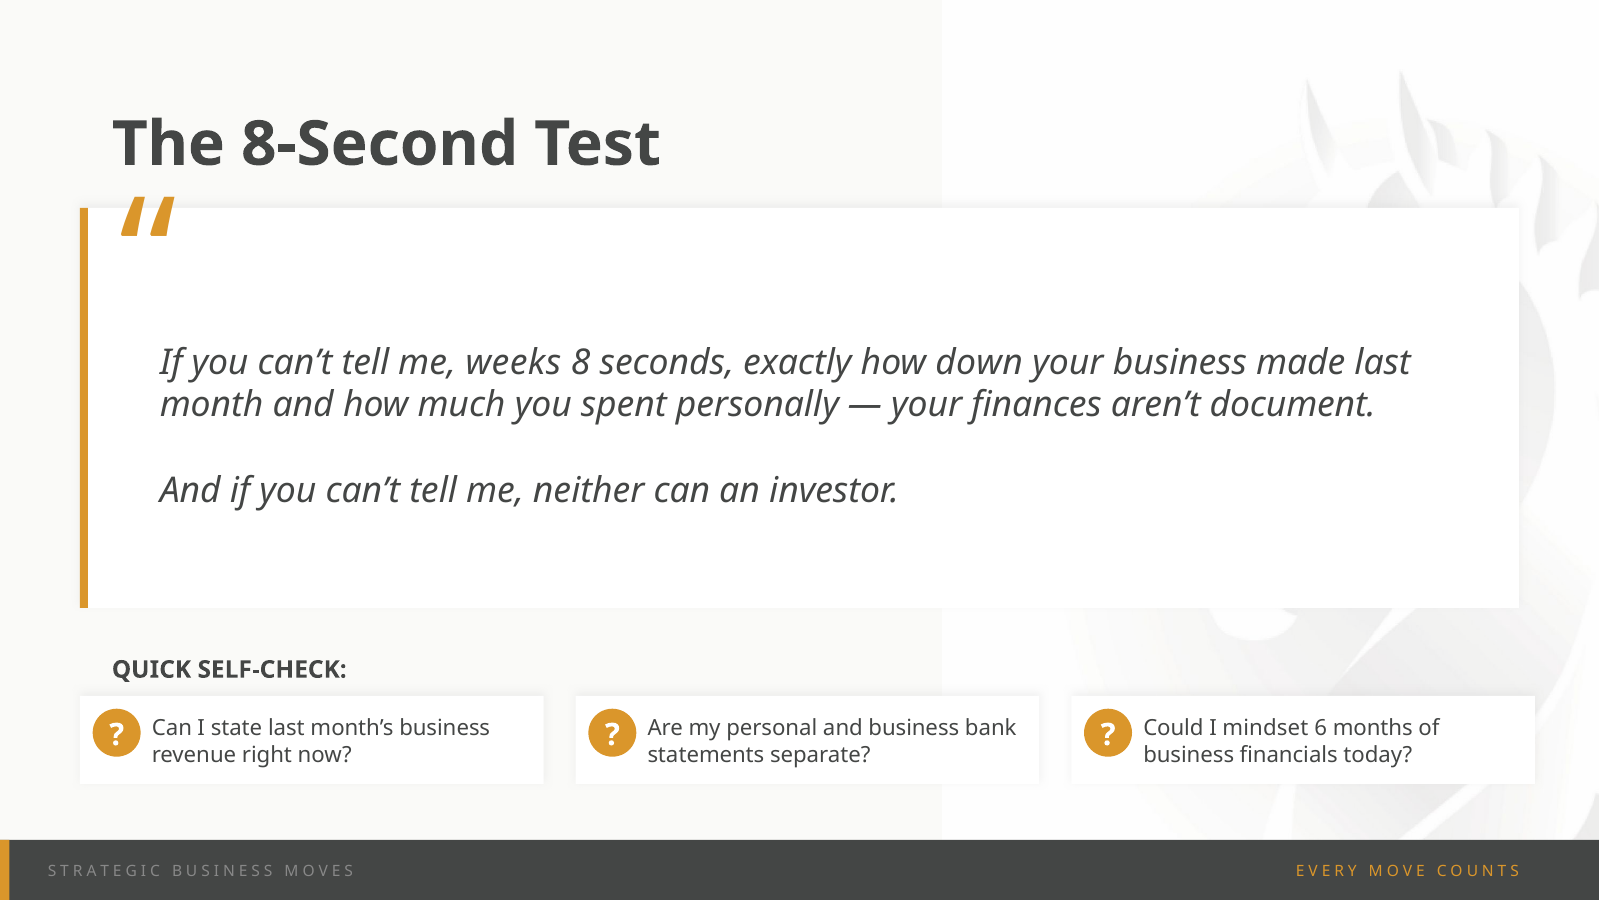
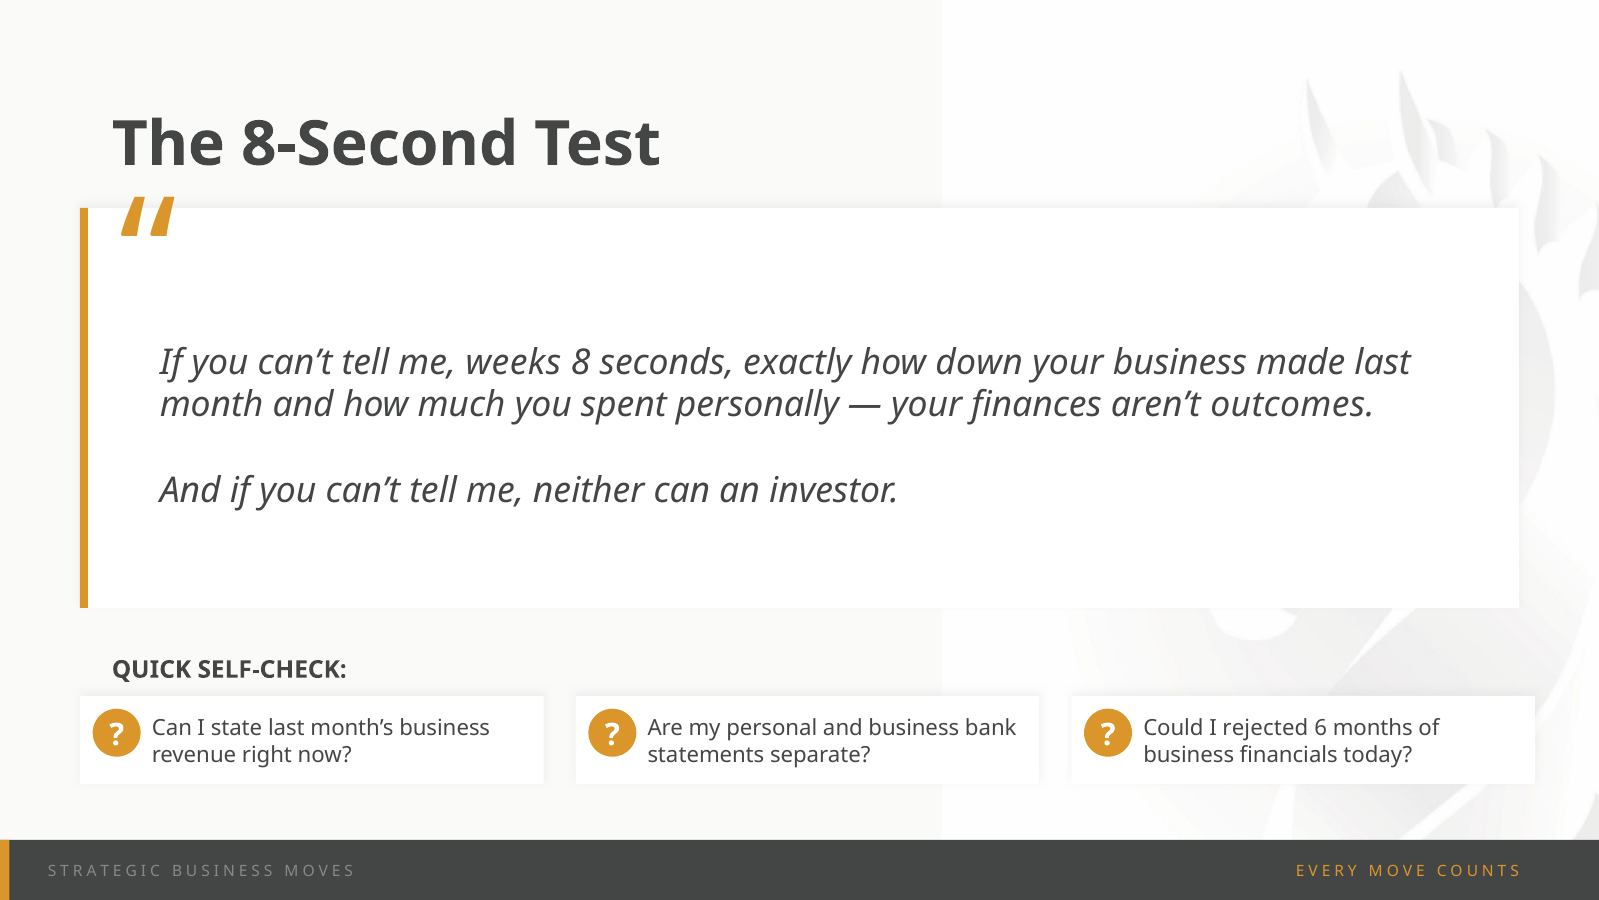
document: document -> outcomes (1293, 405)
mindset: mindset -> rejected (1265, 728)
